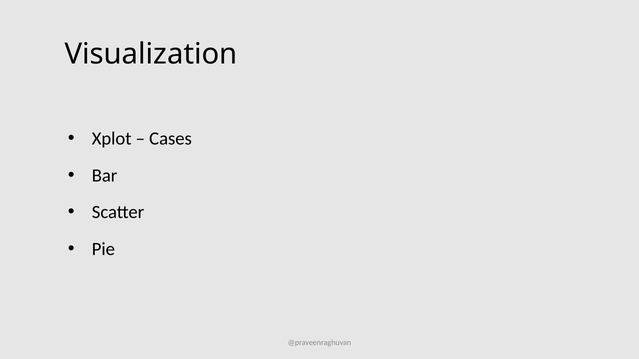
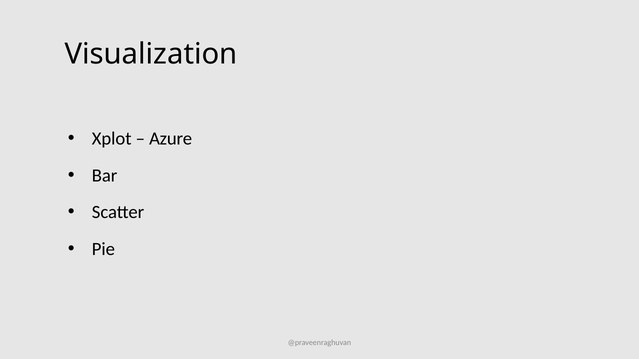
Cases: Cases -> Azure (171, 139)
